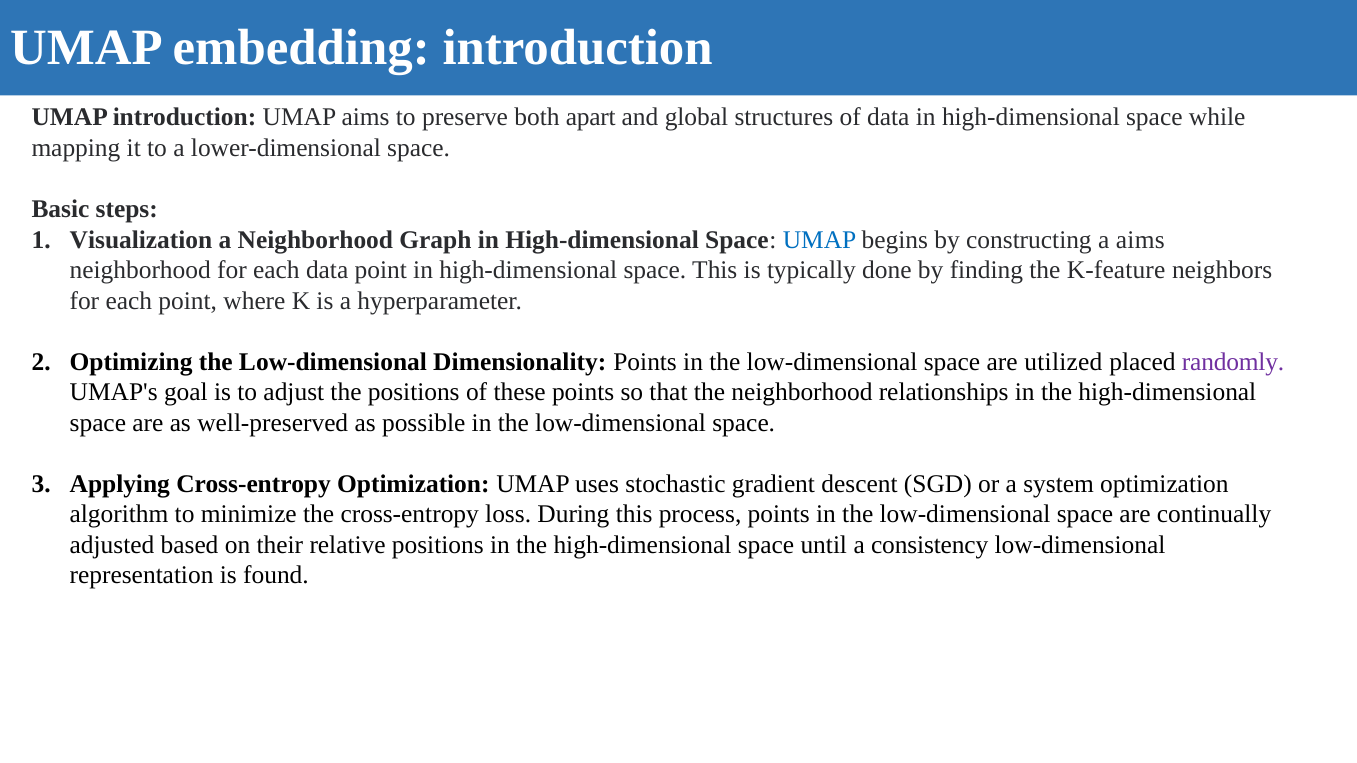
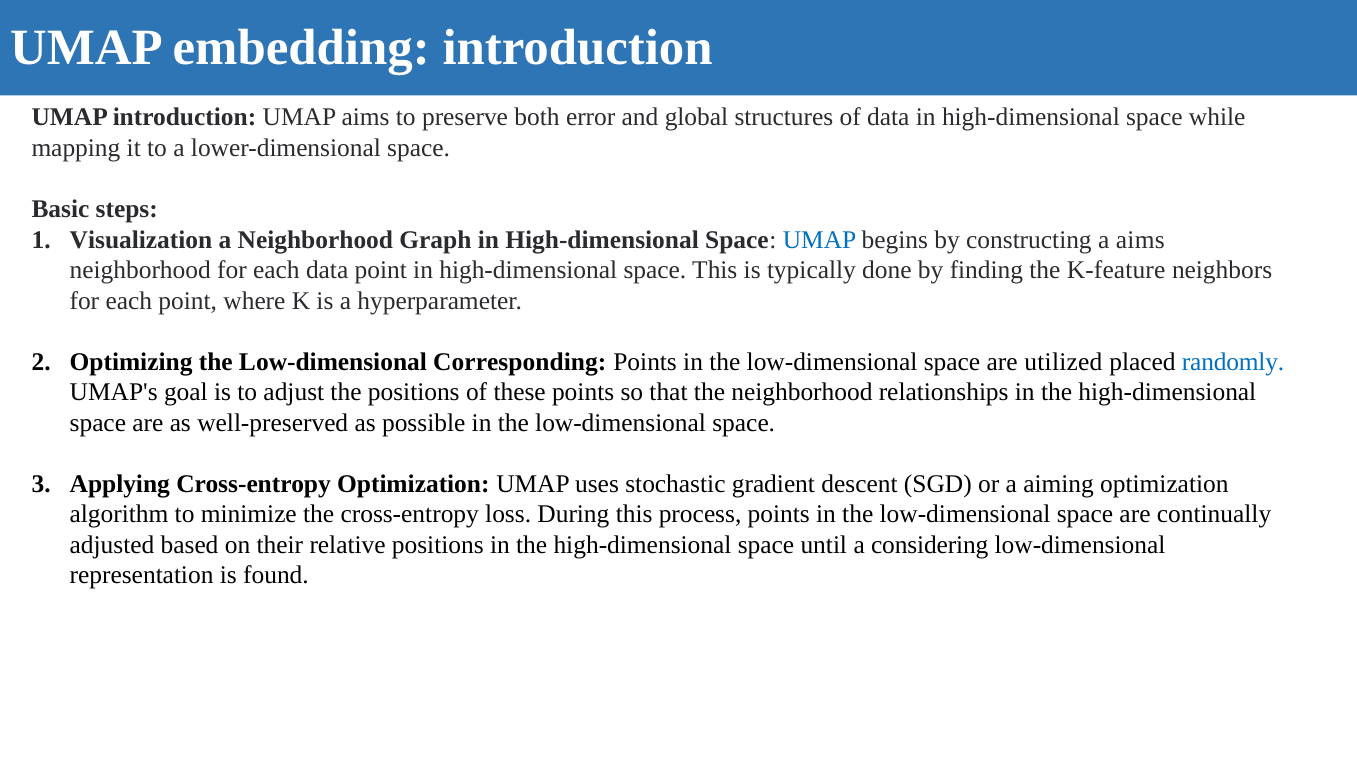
apart: apart -> error (591, 118)
Dimensionality: Dimensionality -> Corresponding (520, 362)
randomly colour: purple -> blue (1233, 362)
system: system -> aiming (1059, 484)
consistency: consistency -> considering (930, 545)
